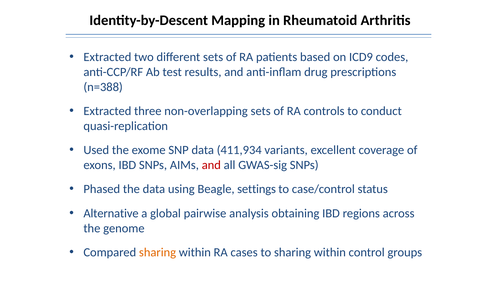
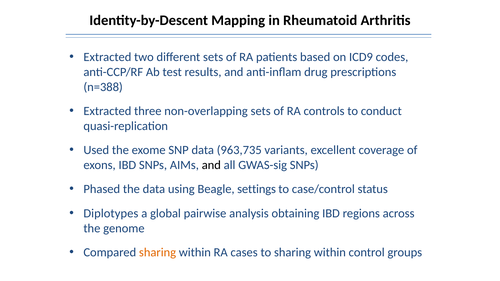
411,934: 411,934 -> 963,735 (239, 150)
and colour: red -> black (211, 165)
Alternative: Alternative -> Diplotypes (111, 213)
